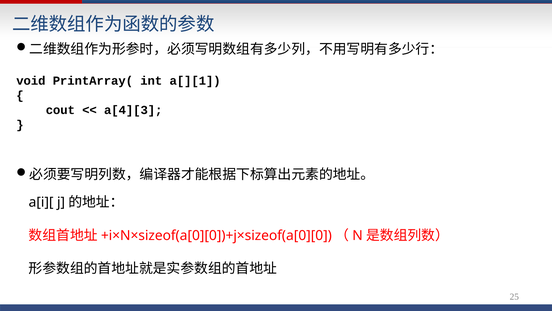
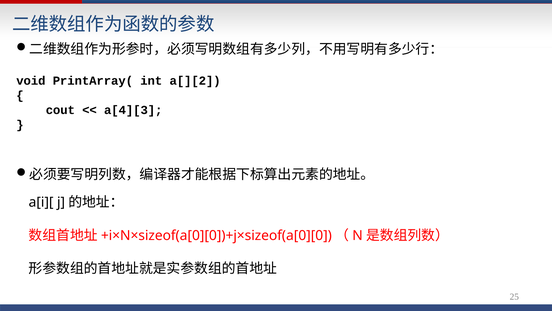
a[][1: a[][1 -> a[][2 (195, 81)
